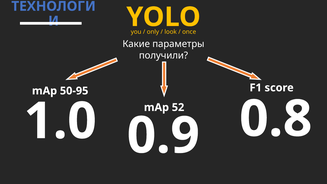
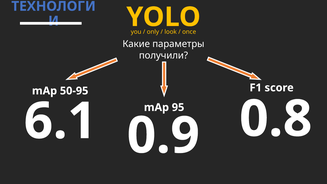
52: 52 -> 95 (178, 107)
1.0: 1.0 -> 6.1 (60, 121)
